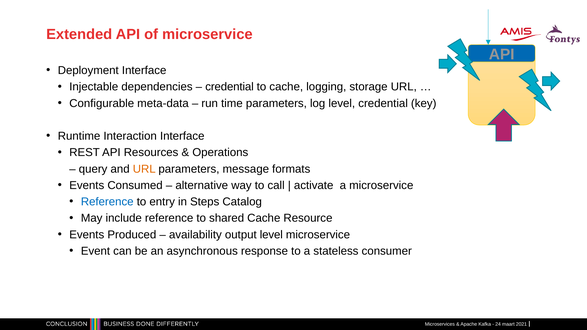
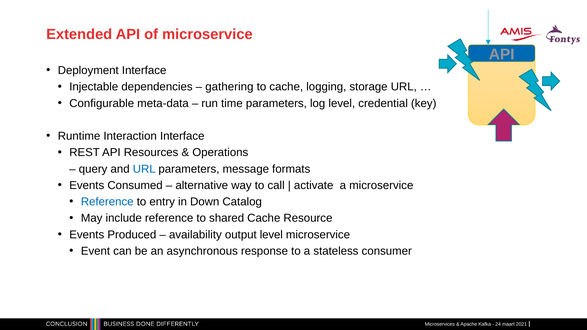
credential: credential -> gathering (229, 87)
URL colour: orange -> blue (144, 169)
Steps: Steps -> Down (205, 202)
